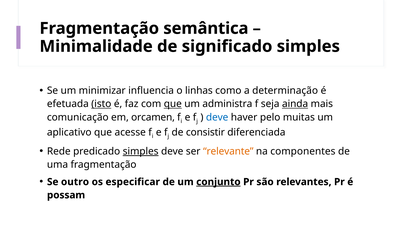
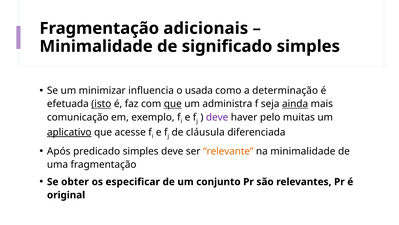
semântica: semântica -> adicionais (206, 28)
linhas: linhas -> usada (199, 90)
orcamen: orcamen -> exemplo (153, 117)
deve colour: blue -> purple (217, 117)
aplicativo underline: none -> present (69, 132)
consistir: consistir -> cláusula (205, 132)
Rede: Rede -> Após (59, 151)
simples underline: present -> none (141, 151)
na componentes: componentes -> minimalidade (303, 151)
outro: outro -> obter (75, 181)
conjunto underline: present -> none (218, 181)
possam: possam -> original (66, 195)
